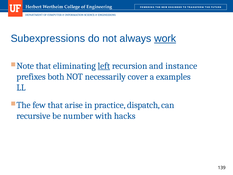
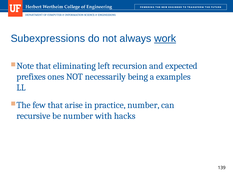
left underline: present -> none (104, 66)
instance: instance -> expected (181, 66)
both: both -> ones (56, 77)
cover: cover -> being (138, 77)
practice dispatch: dispatch -> number (143, 105)
